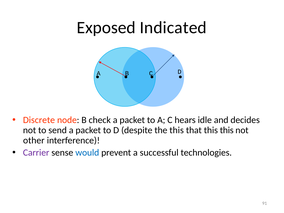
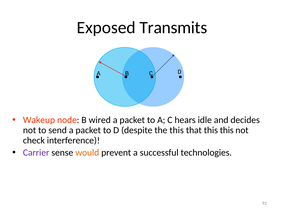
Indicated: Indicated -> Transmits (173, 27)
Discrete: Discrete -> Wakeup (39, 120)
check: check -> wired (100, 120)
other: other -> check (34, 140)
would colour: blue -> orange (87, 153)
